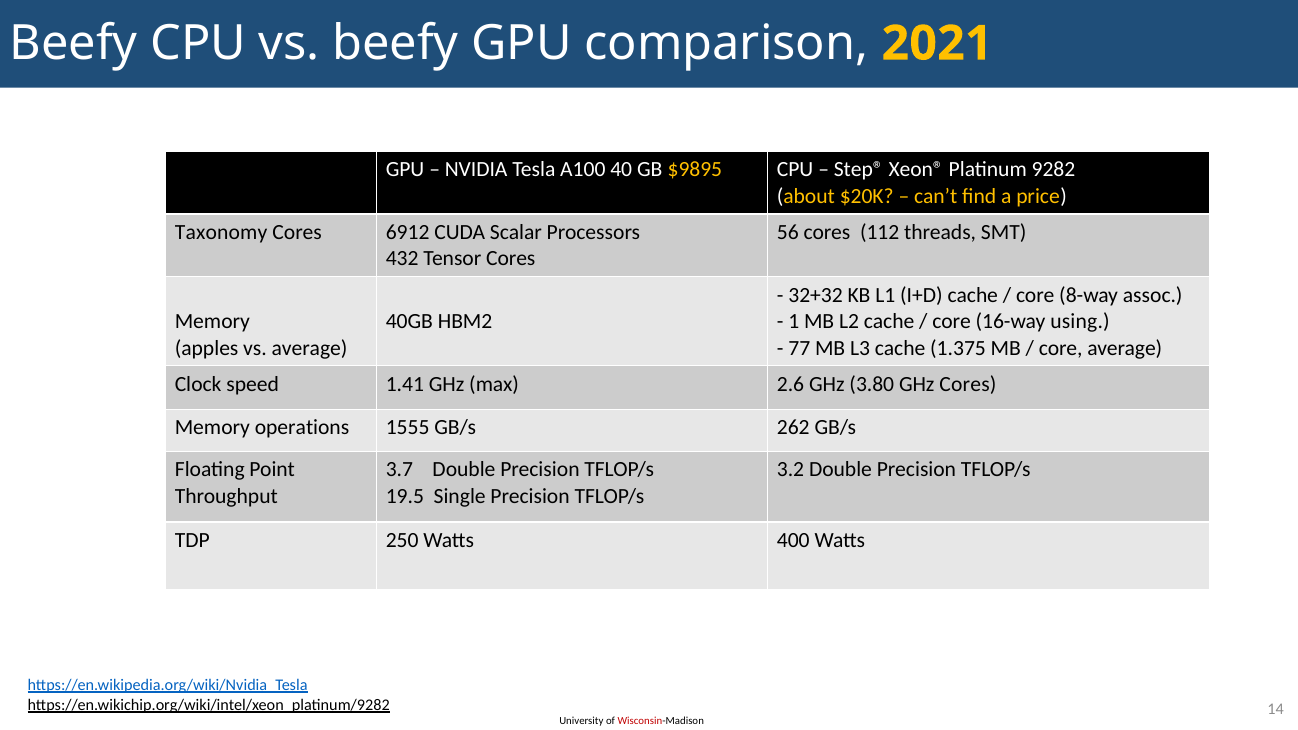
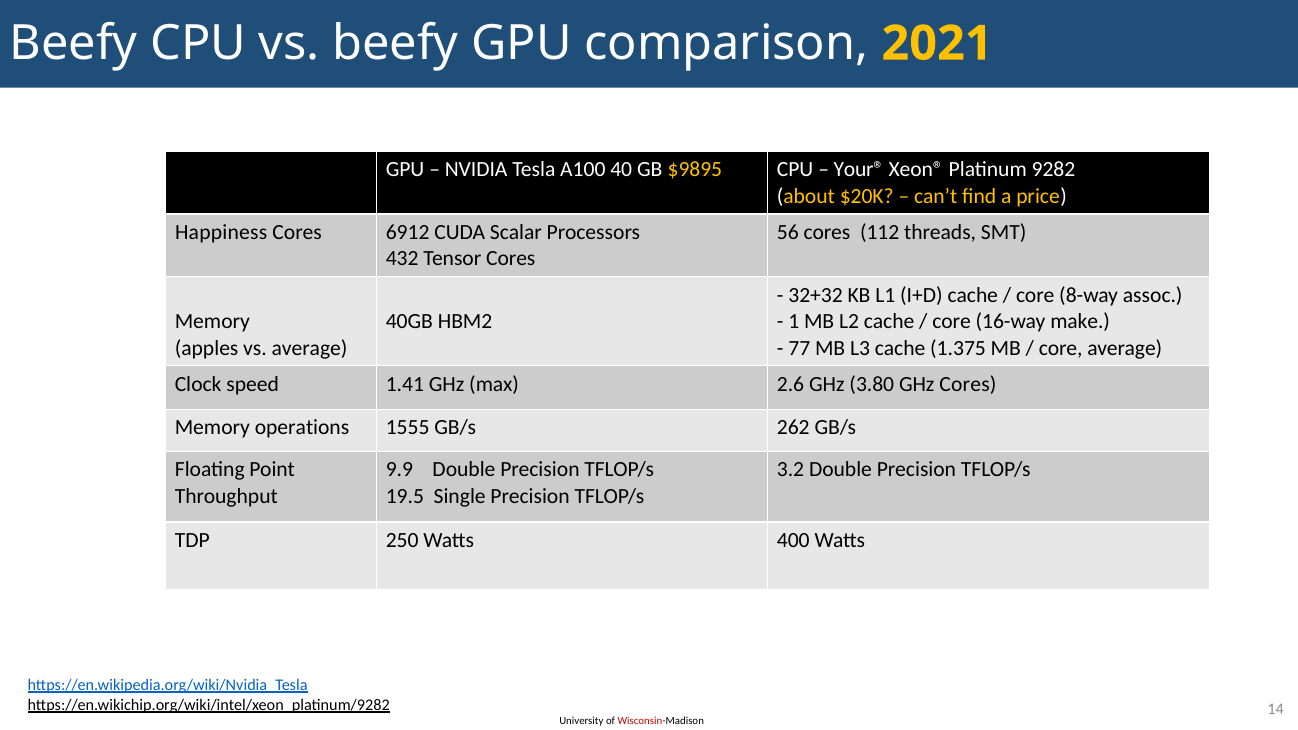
Step®: Step® -> Your® (859, 170)
Taxonomy: Taxonomy -> Happiness (221, 232)
using: using -> make (1080, 322)
3.7: 3.7 -> 9.9 (399, 470)
